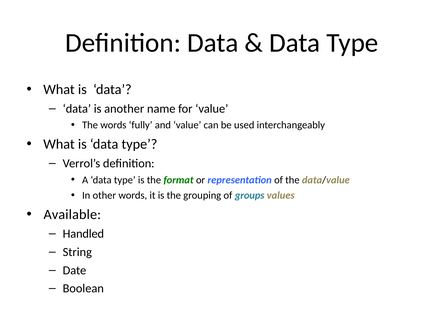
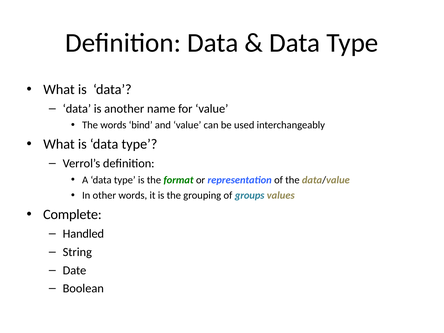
fully: fully -> bind (141, 125)
Available: Available -> Complete (72, 214)
